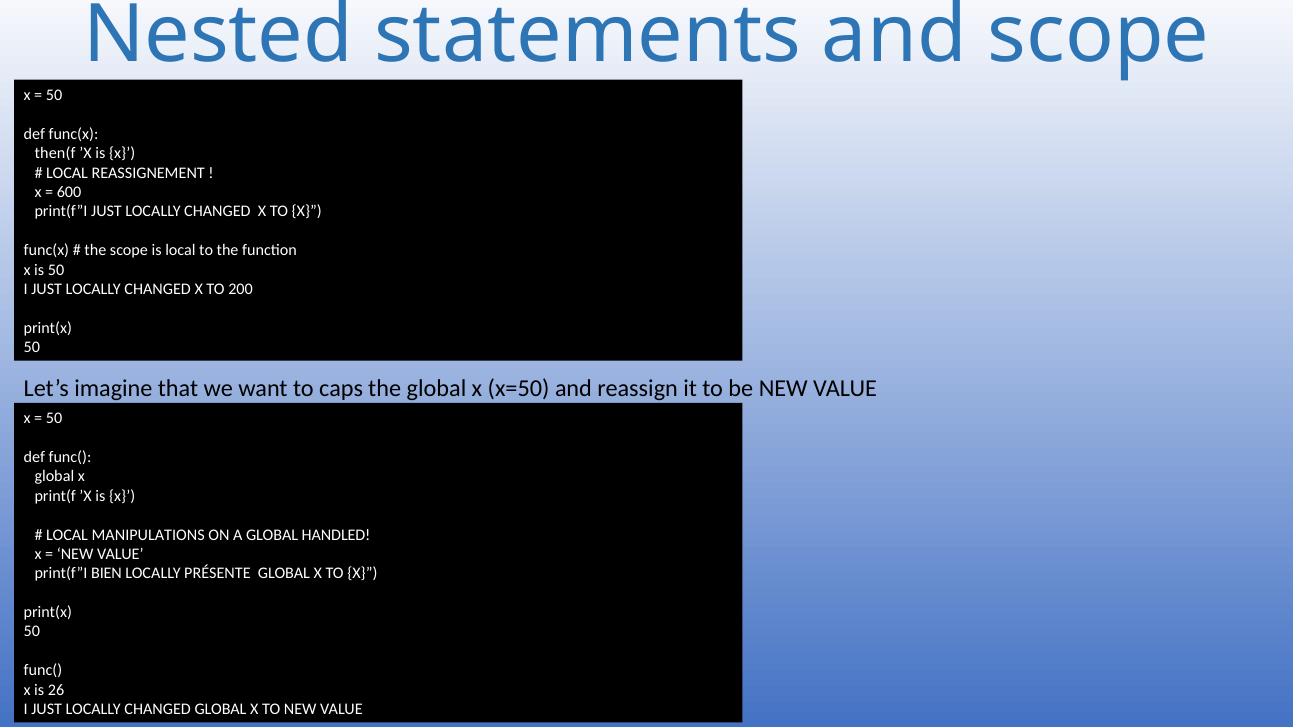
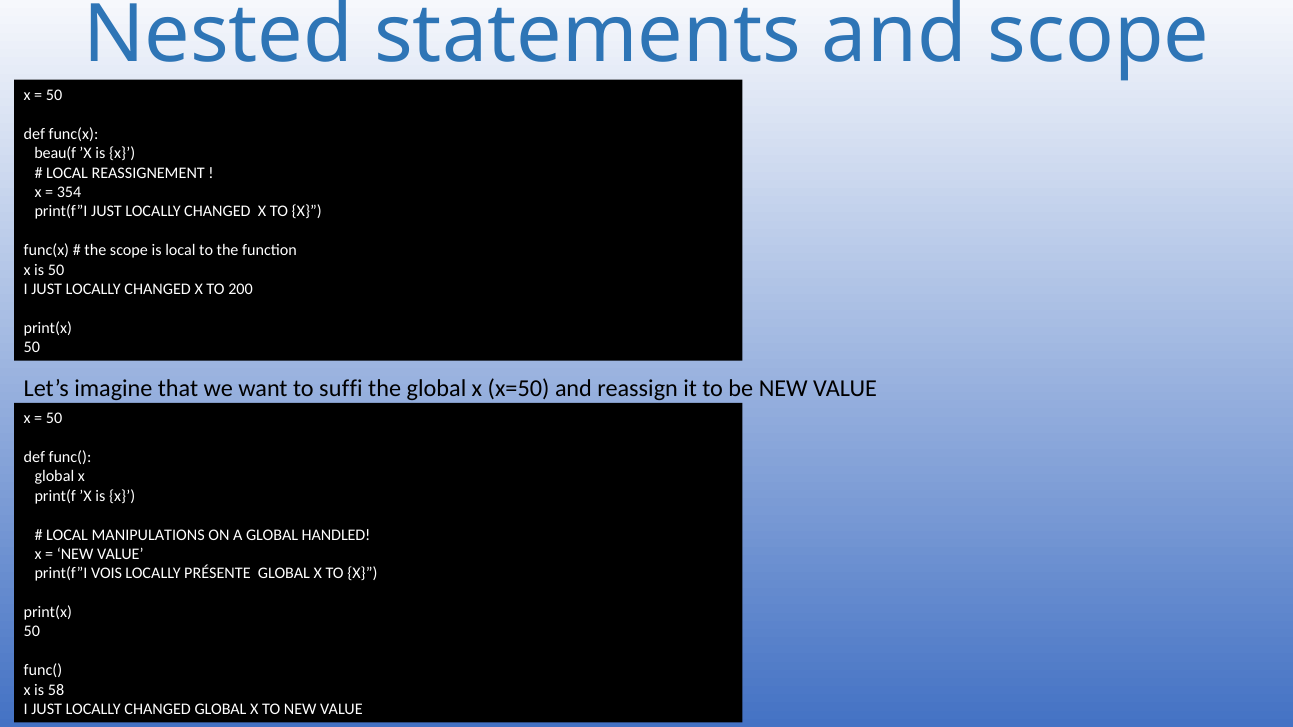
then(f: then(f -> beau(f (55, 153)
600: 600 -> 354 (69, 192)
caps: caps -> suffi (341, 388)
BIEN: BIEN -> VOIS (107, 574)
26: 26 -> 58 (56, 690)
